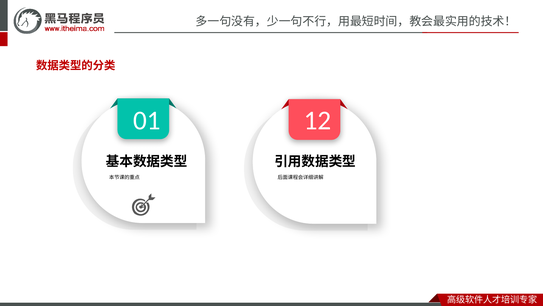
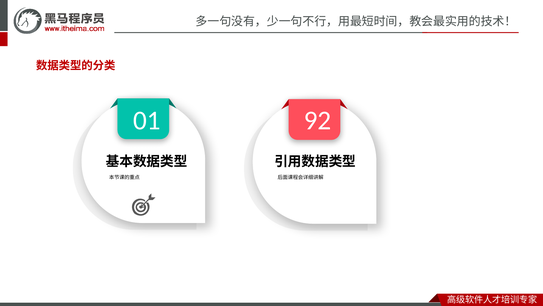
12: 12 -> 92 (317, 120)
